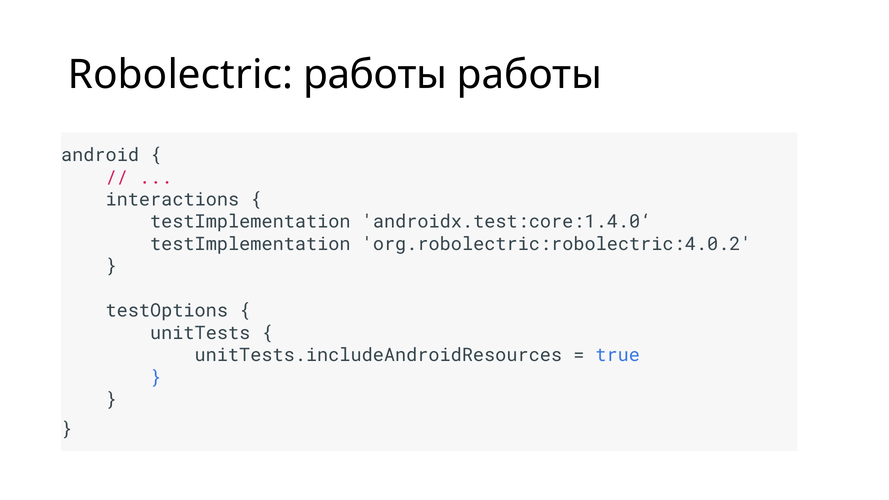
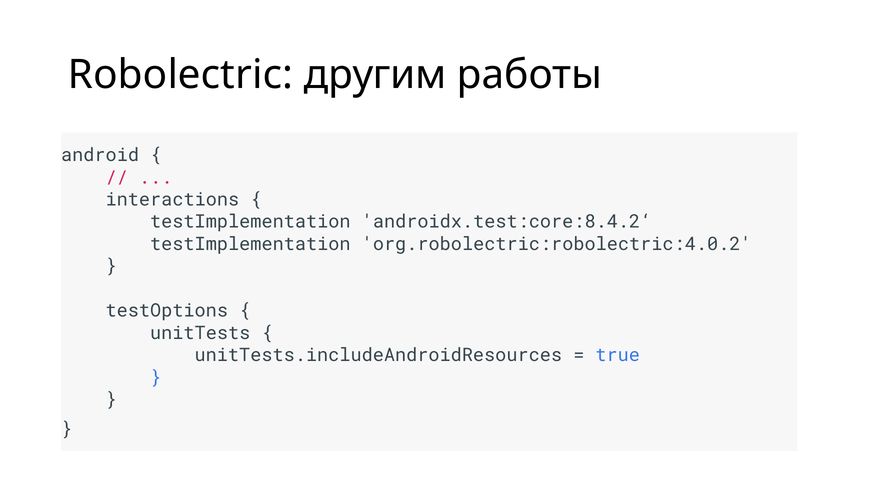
Robolectric работы: работы -> другим (375, 75)
androidx.test:core:1.4.0‘: androidx.test:core:1.4.0‘ -> androidx.test:core:8.4.2‘ (507, 222)
